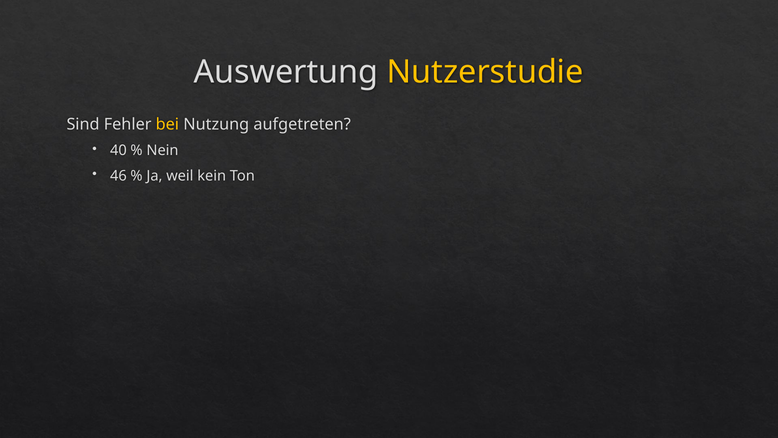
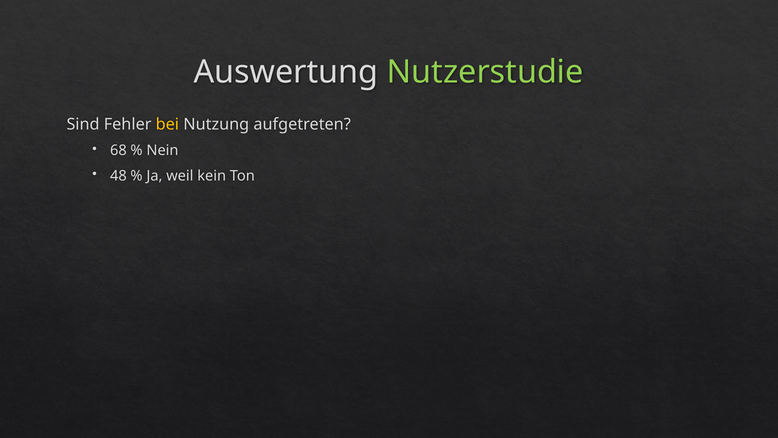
Nutzerstudie colour: yellow -> light green (485, 72)
40: 40 -> 68 (118, 150)
46: 46 -> 48 (118, 176)
